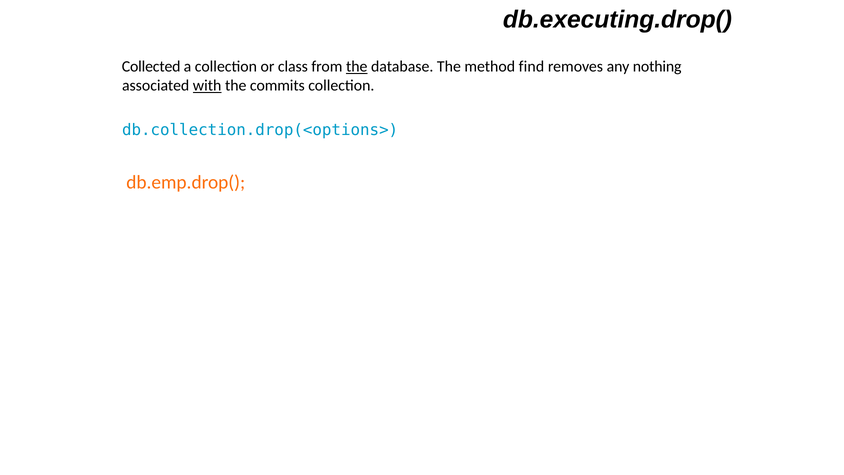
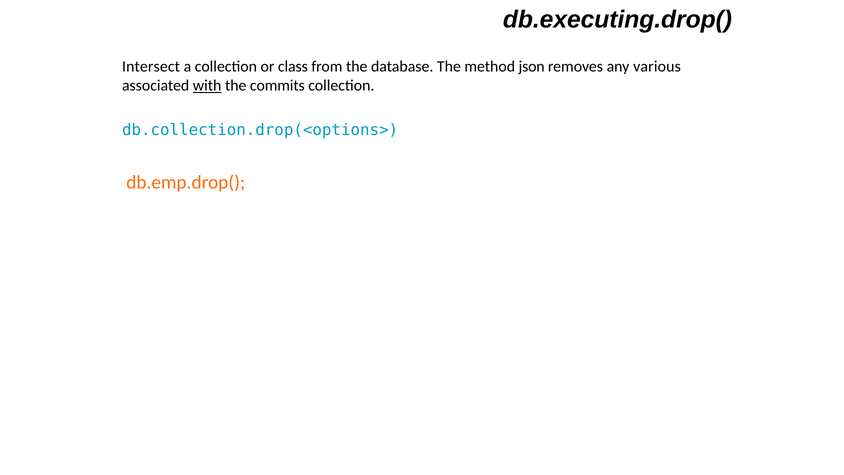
Collected: Collected -> Intersect (151, 66)
the underline: present -> none (357, 66)
find: find -> json (532, 66)
nothing: nothing -> various (657, 66)
